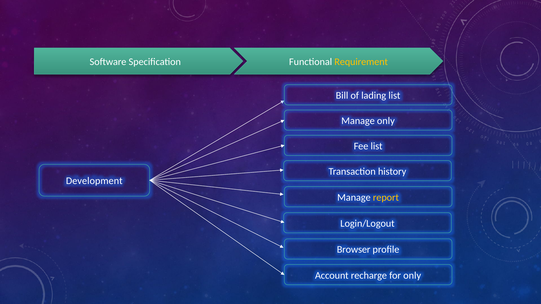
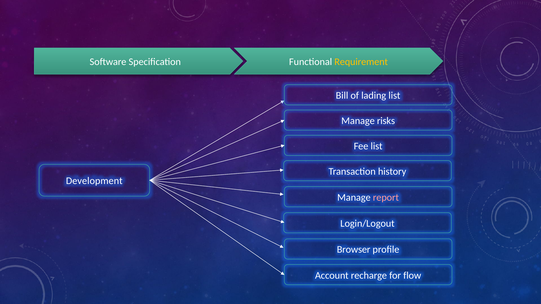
Manage only: only -> risks (386, 121)
report colour: yellow -> pink (386, 198)
for only: only -> flow (412, 276)
